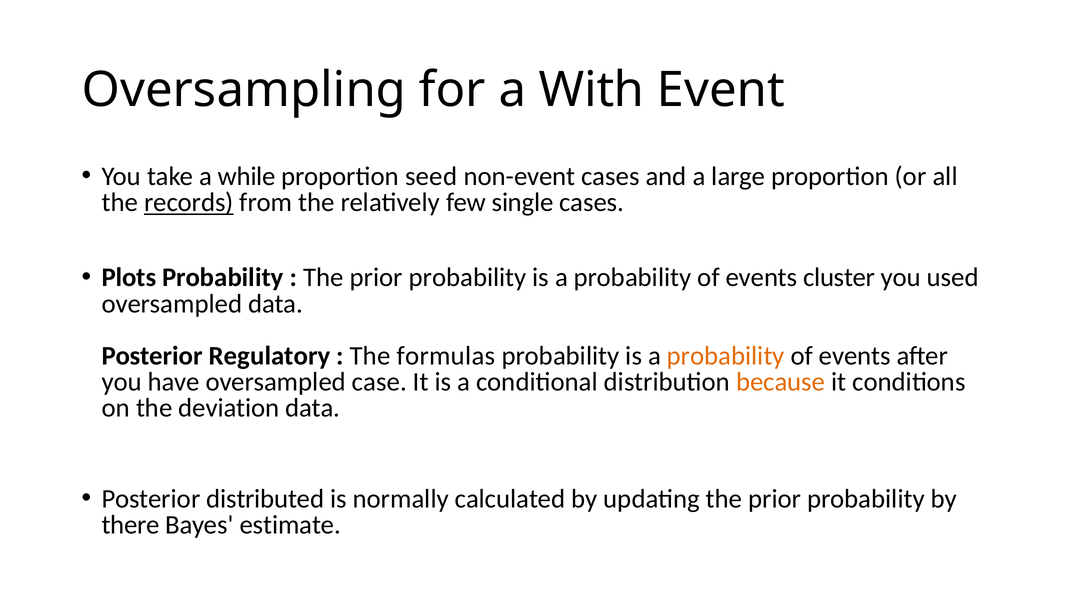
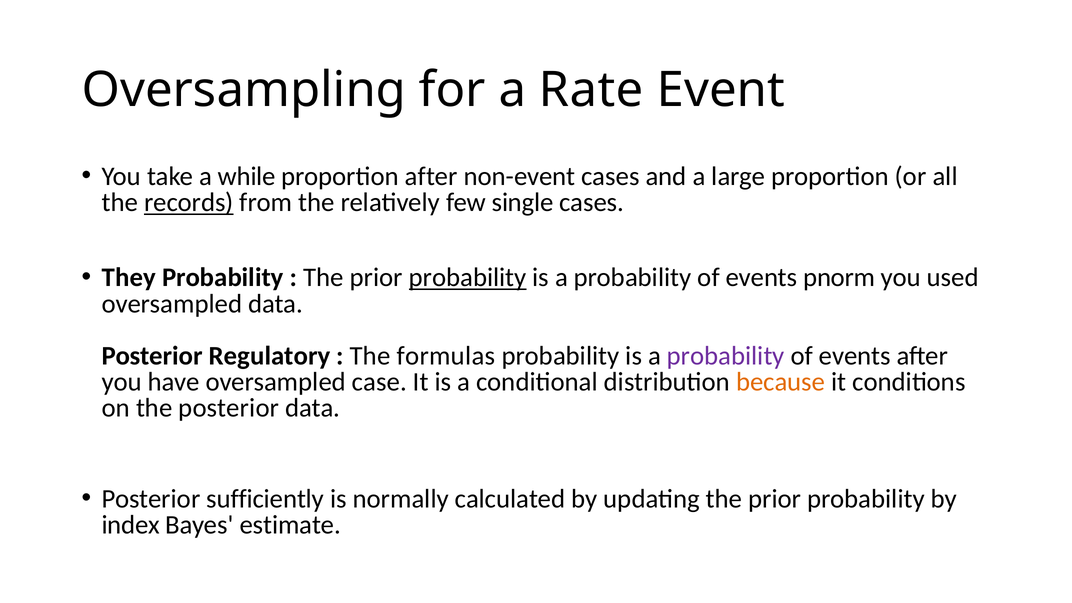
With: With -> Rate (591, 90)
proportion seed: seed -> after (431, 177)
Plots: Plots -> They (129, 278)
probability underline: none -> present (468, 278)
cluster: cluster -> pnorm (839, 278)
probability colour: orange -> purple (726, 356)
the deviation: deviation -> posterior (229, 408)
distributed: distributed -> sufficiently (265, 499)
there: there -> index (131, 525)
